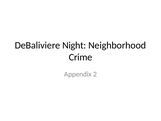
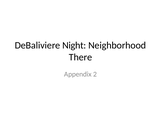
Crime: Crime -> There (80, 57)
